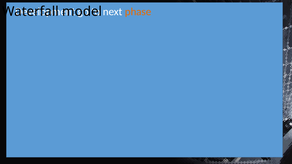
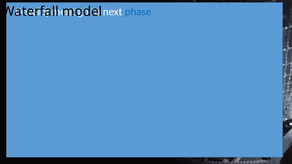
phase colour: orange -> blue (138, 12)
